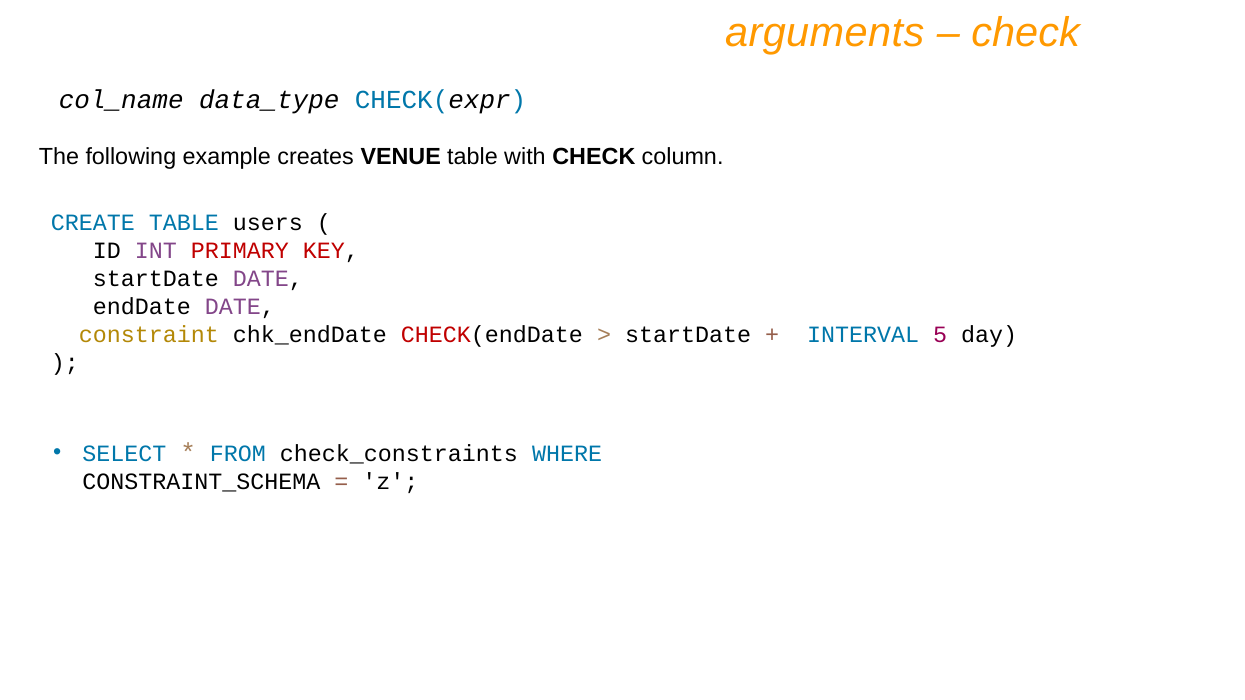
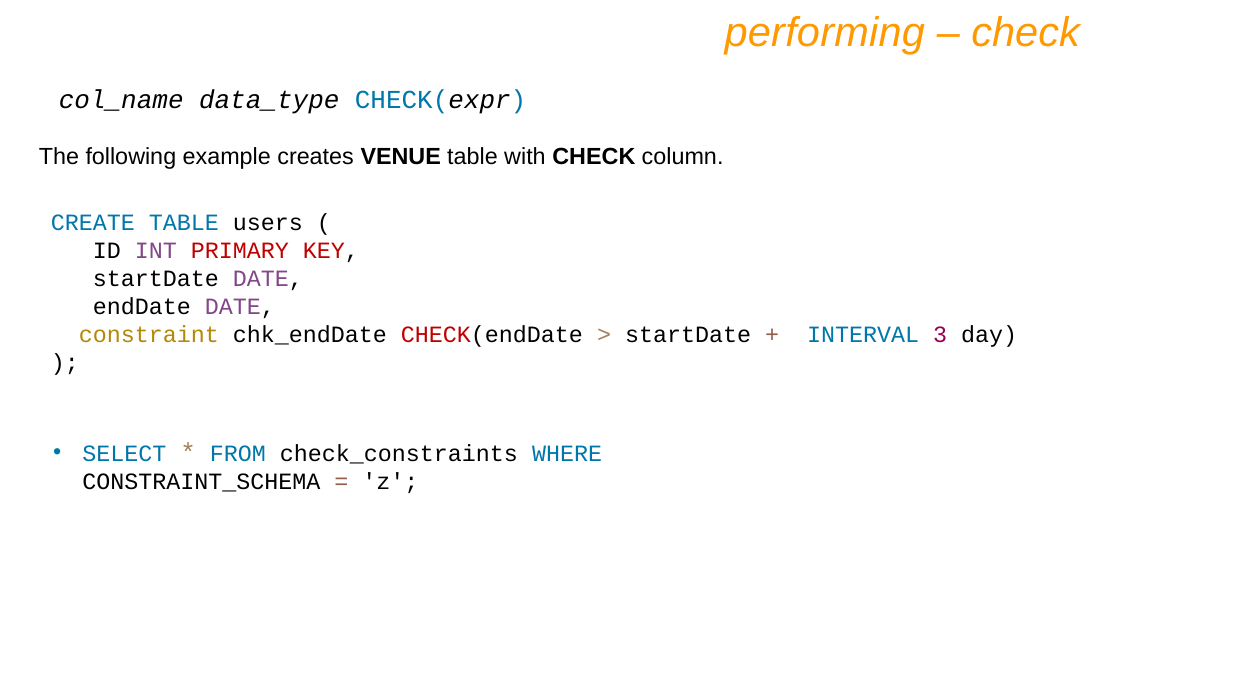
arguments: arguments -> performing (825, 32)
5: 5 -> 3 (940, 334)
